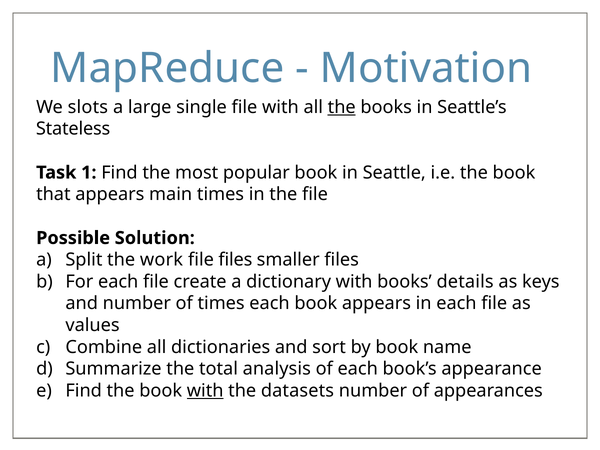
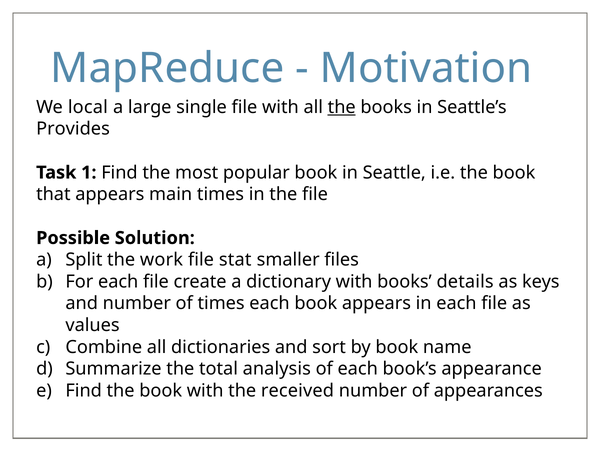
slots: slots -> local (88, 107)
Stateless: Stateless -> Provides (73, 129)
file files: files -> stat (235, 260)
with underline: present -> none (205, 391)
datasets: datasets -> received (297, 391)
